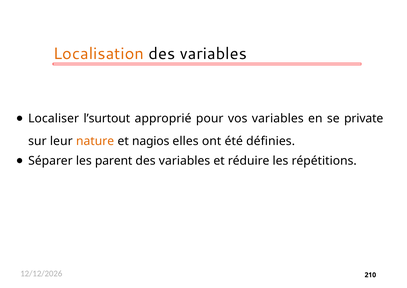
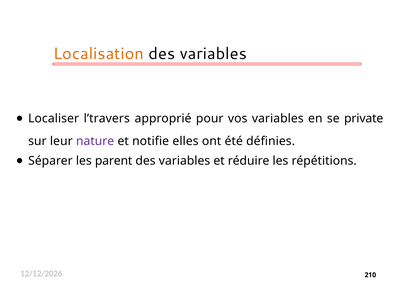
l’surtout: l’surtout -> l’travers (107, 118)
nature colour: orange -> purple (95, 141)
nagios: nagios -> notifie (151, 141)
